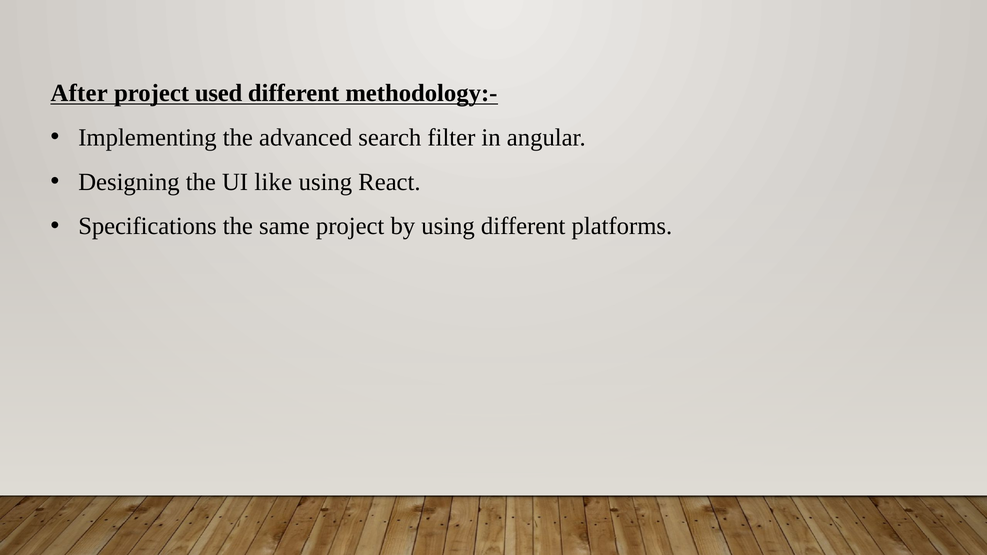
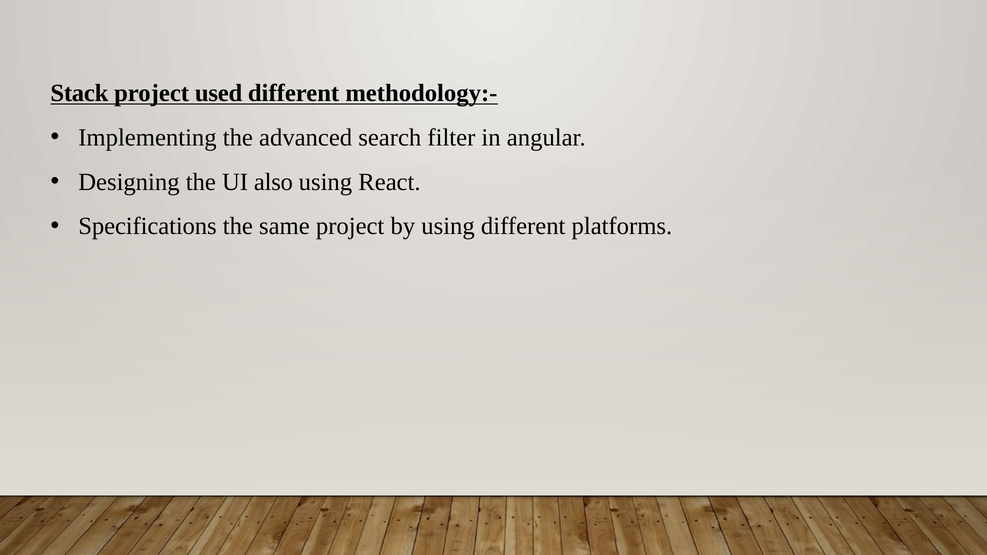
After: After -> Stack (79, 93)
like: like -> also (273, 182)
